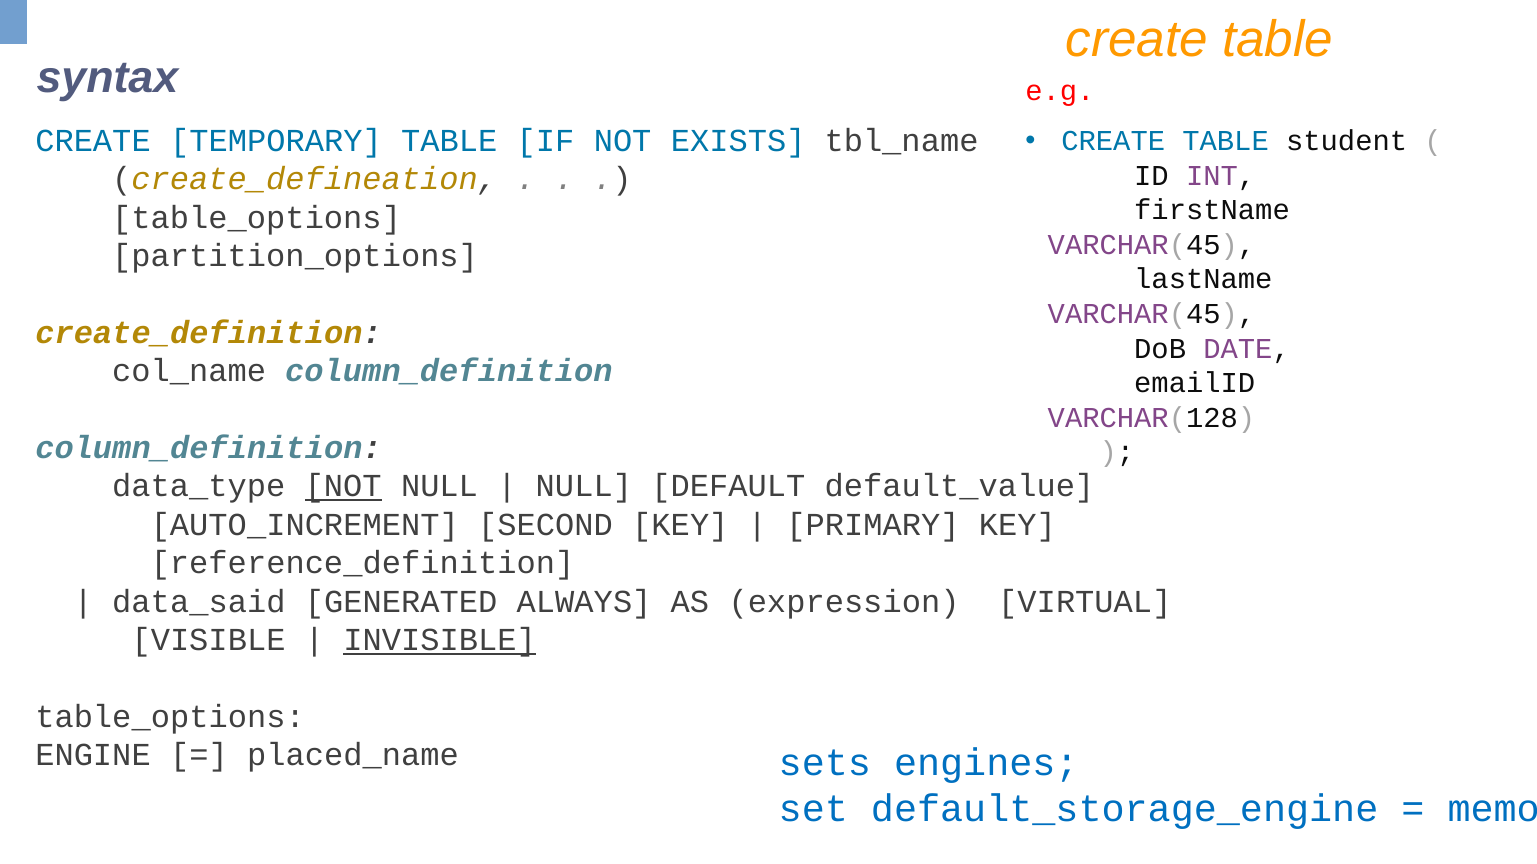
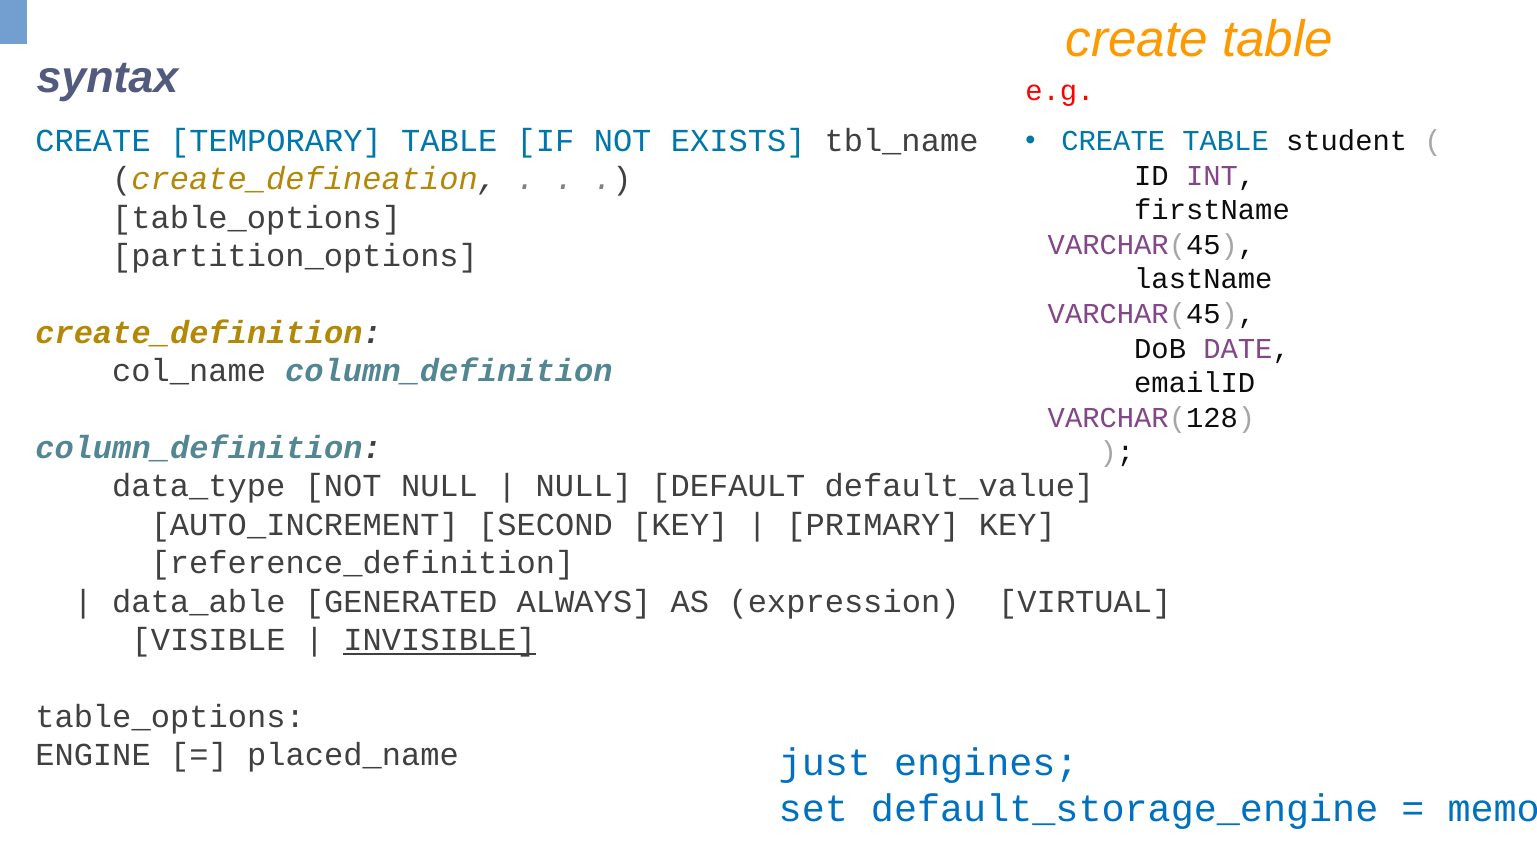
NOT underline: present -> none (343, 487)
data_said: data_said -> data_able (199, 602)
sets: sets -> just (825, 763)
